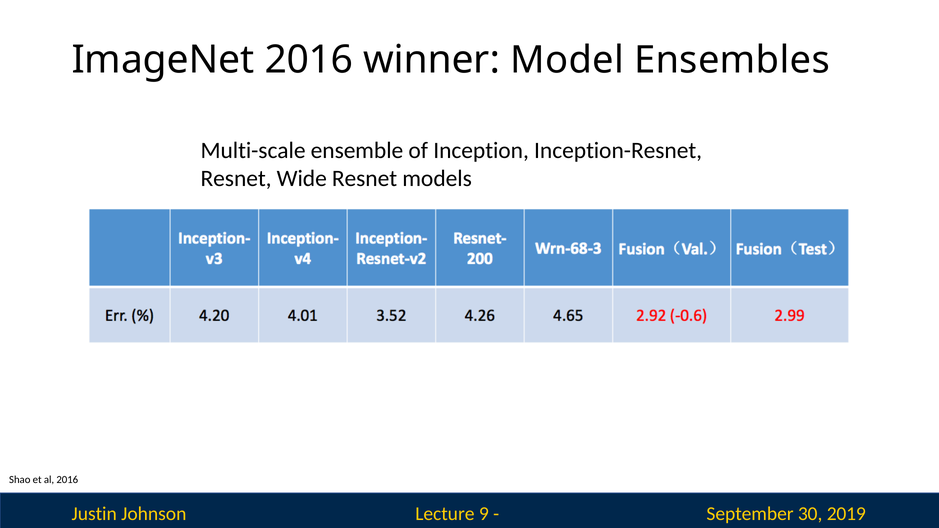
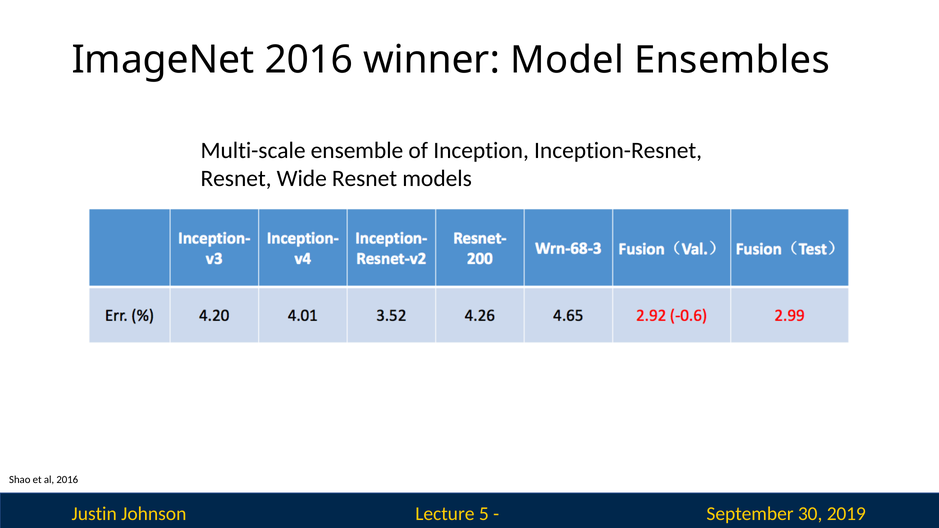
9: 9 -> 5 (484, 514)
